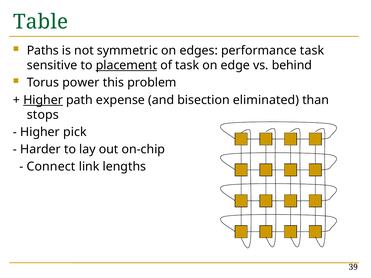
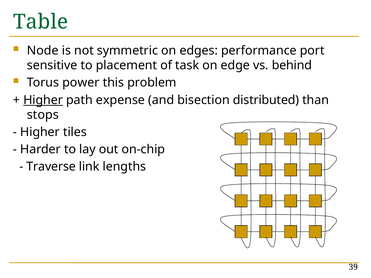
Paths: Paths -> Node (43, 51)
performance task: task -> port (312, 51)
placement underline: present -> none (126, 65)
eliminated: eliminated -> distributed (266, 100)
pick: pick -> tiles (75, 132)
Connect: Connect -> Traverse (51, 167)
